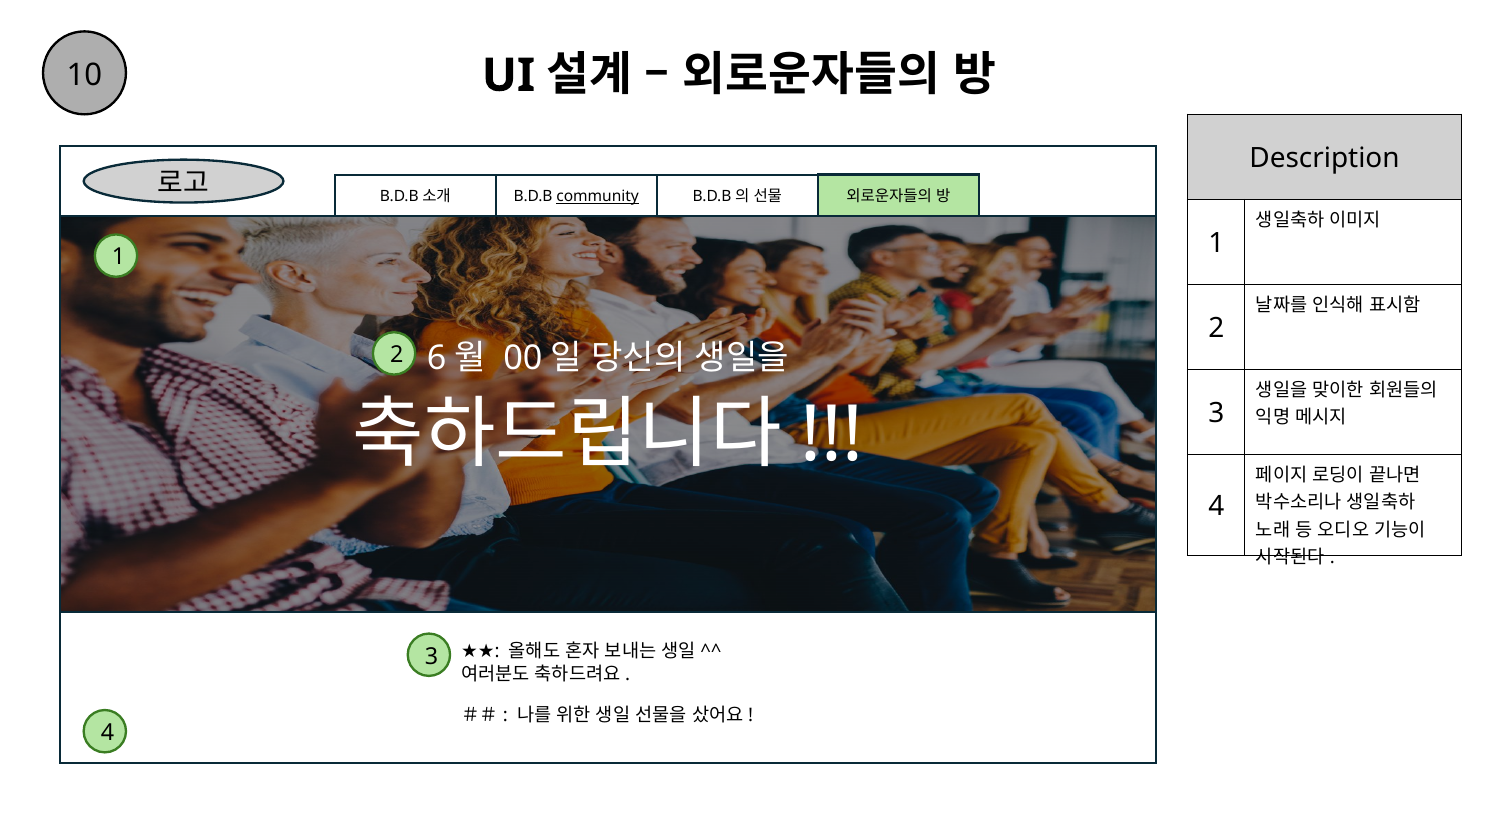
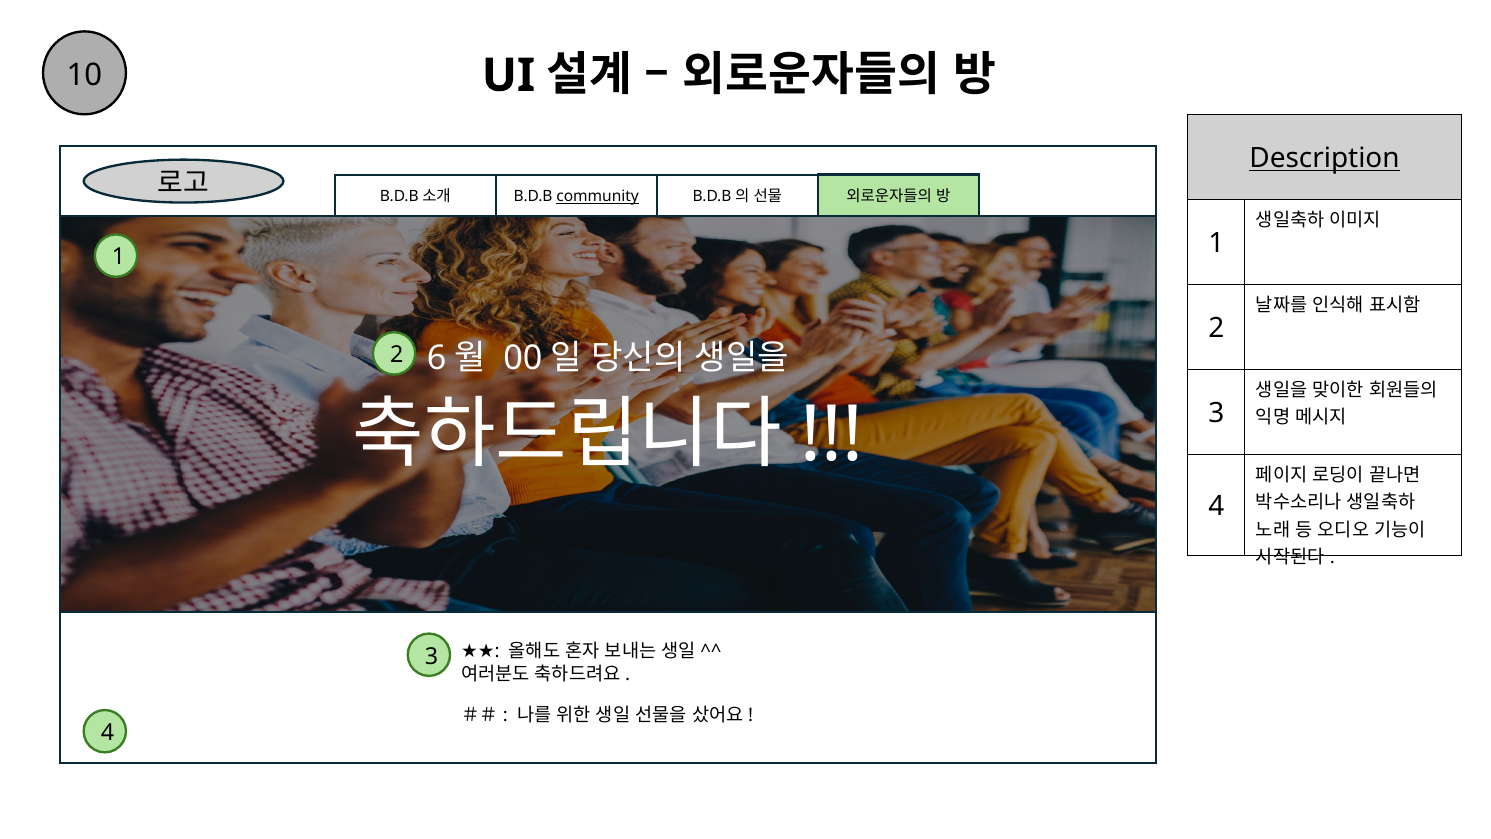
Description underline: none -> present (1325, 158)
